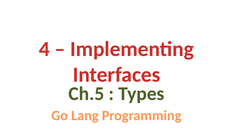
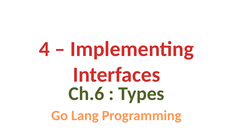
Ch.5: Ch.5 -> Ch.6 (86, 94)
